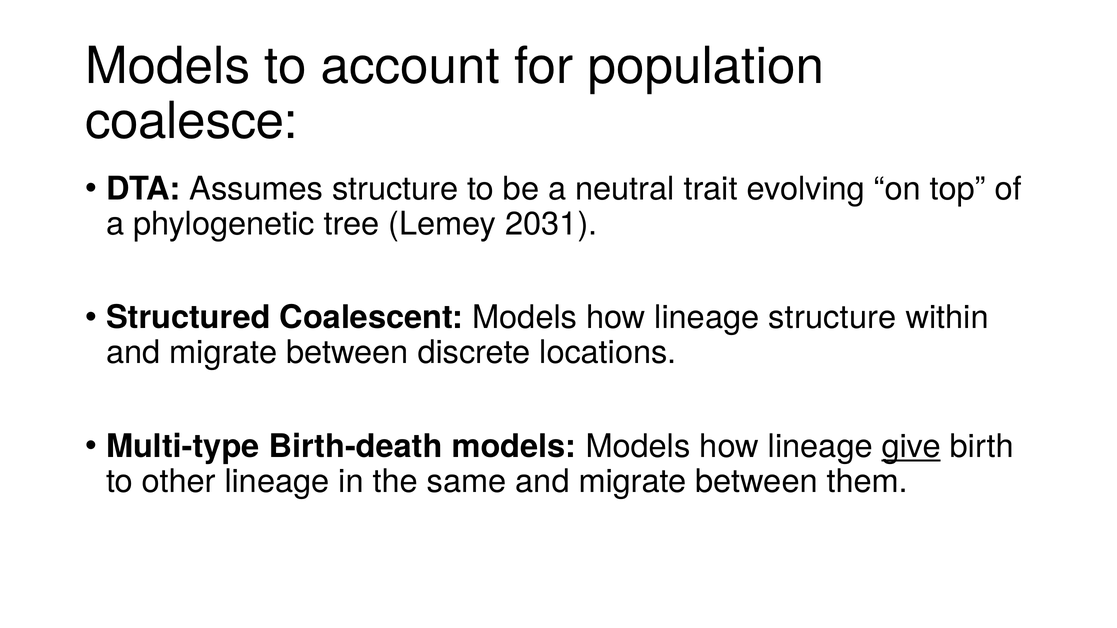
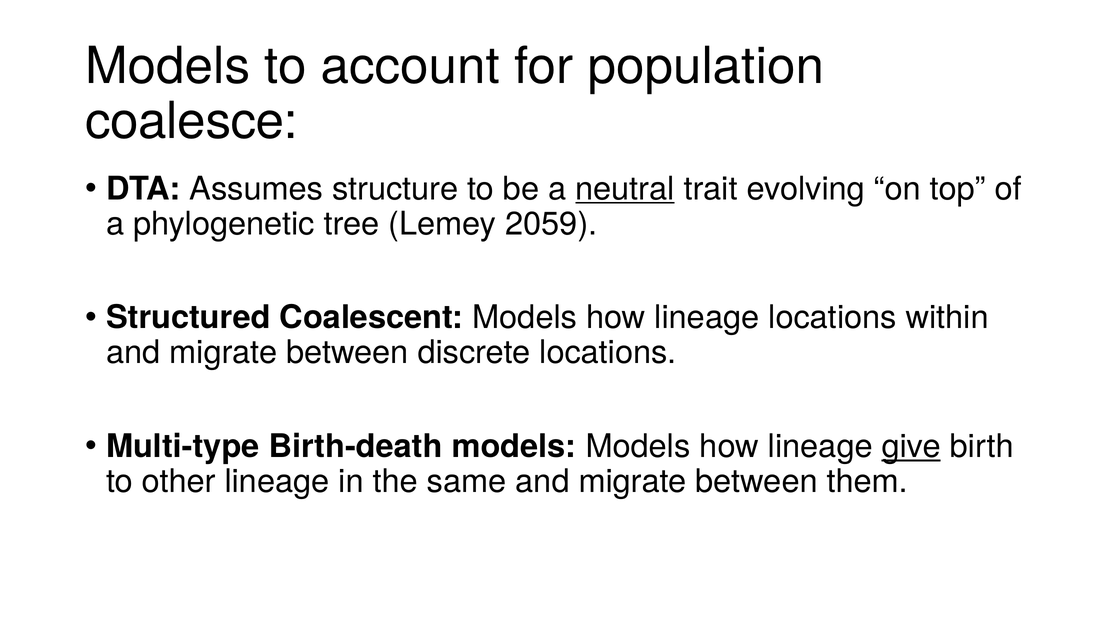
neutral underline: none -> present (625, 189)
2031: 2031 -> 2059 (551, 224)
lineage structure: structure -> locations (833, 318)
